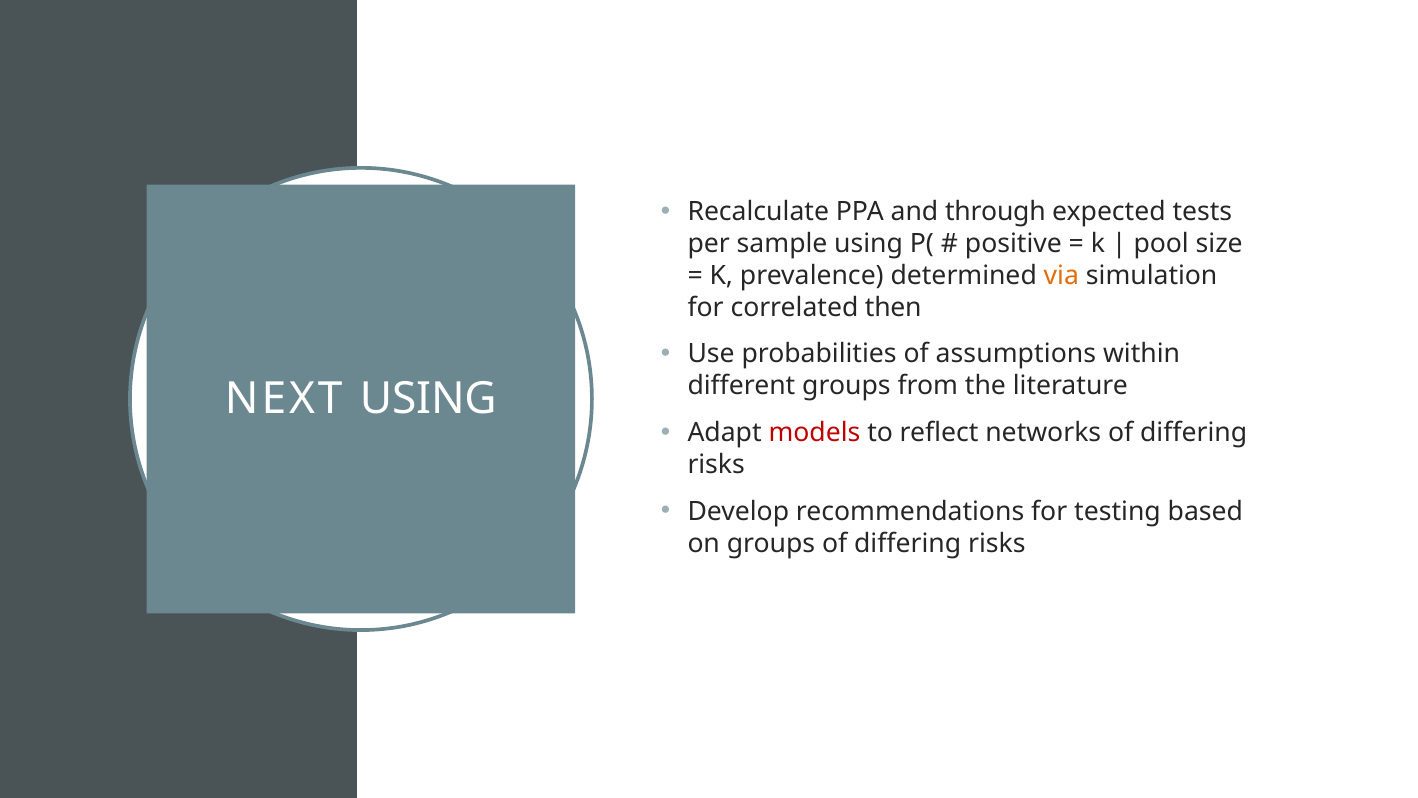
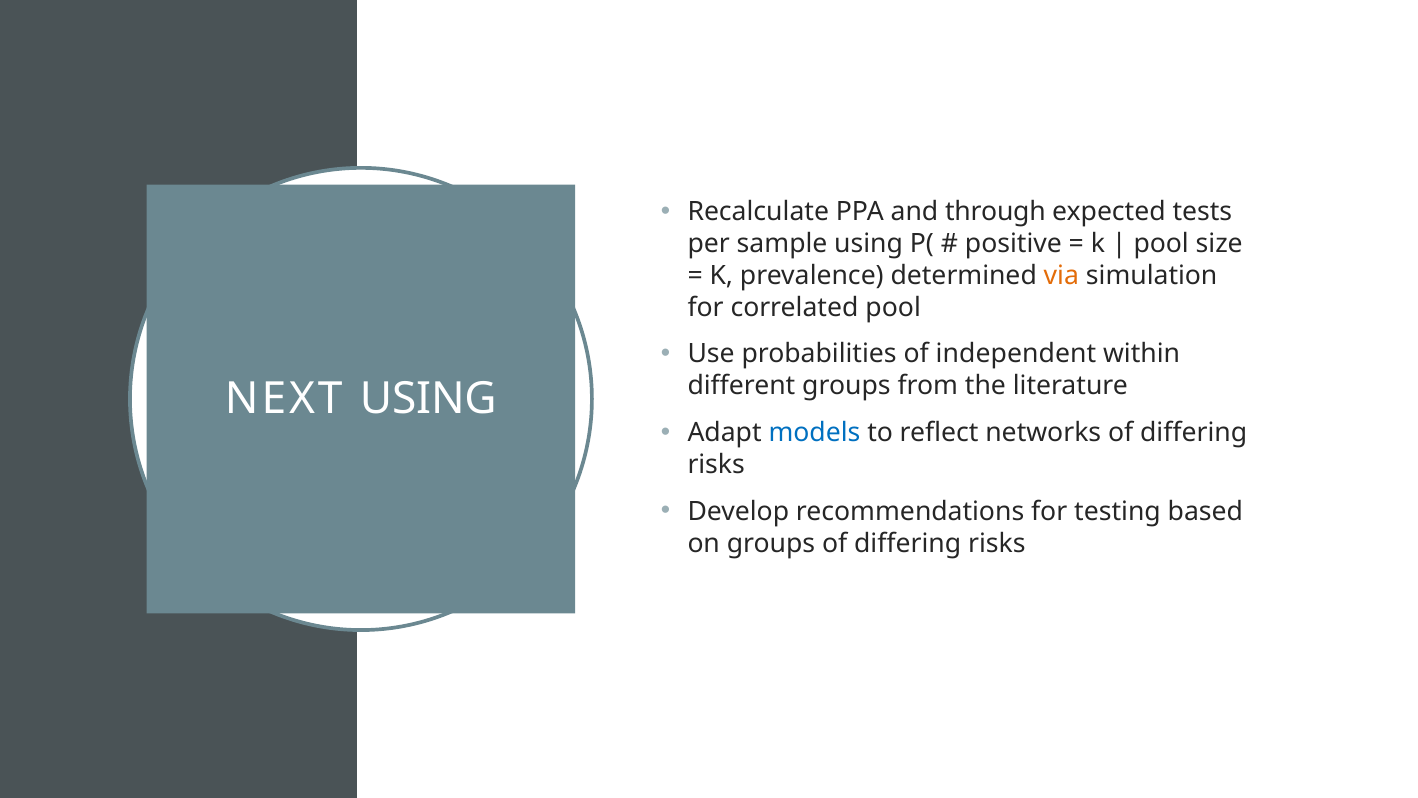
correlated then: then -> pool (893, 307)
assumptions: assumptions -> independent (1016, 354)
models colour: red -> blue (814, 433)
